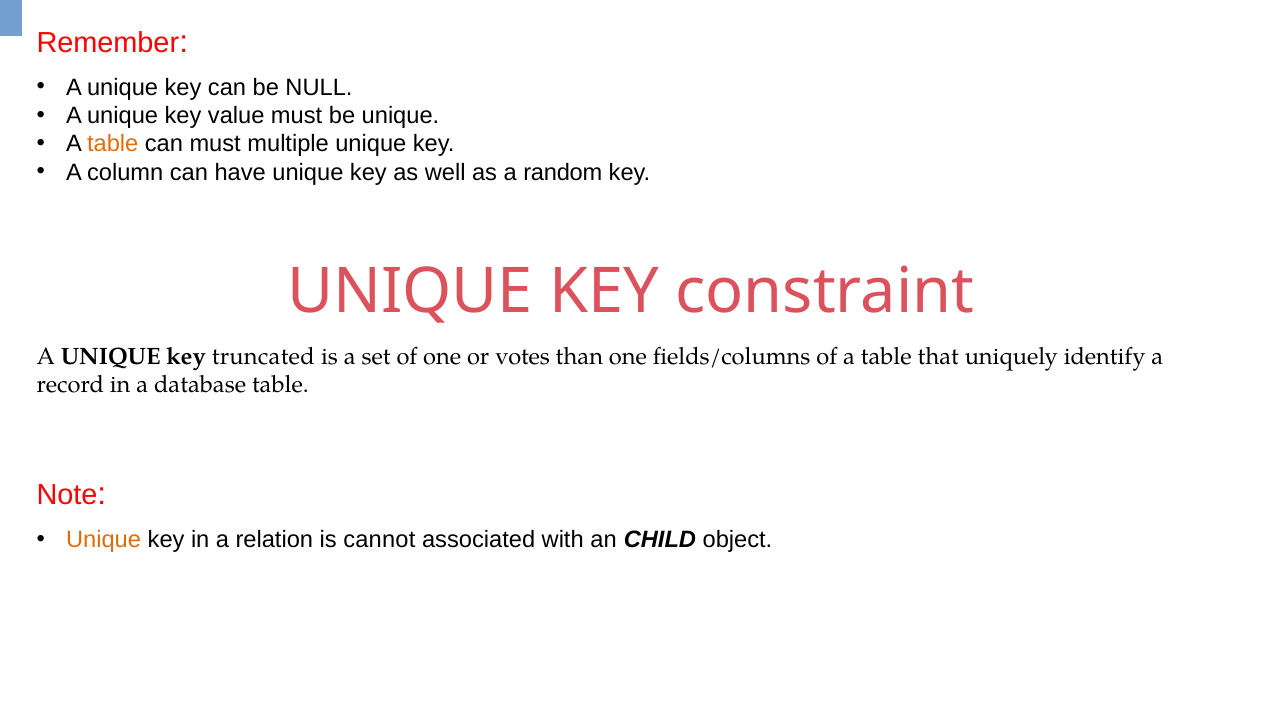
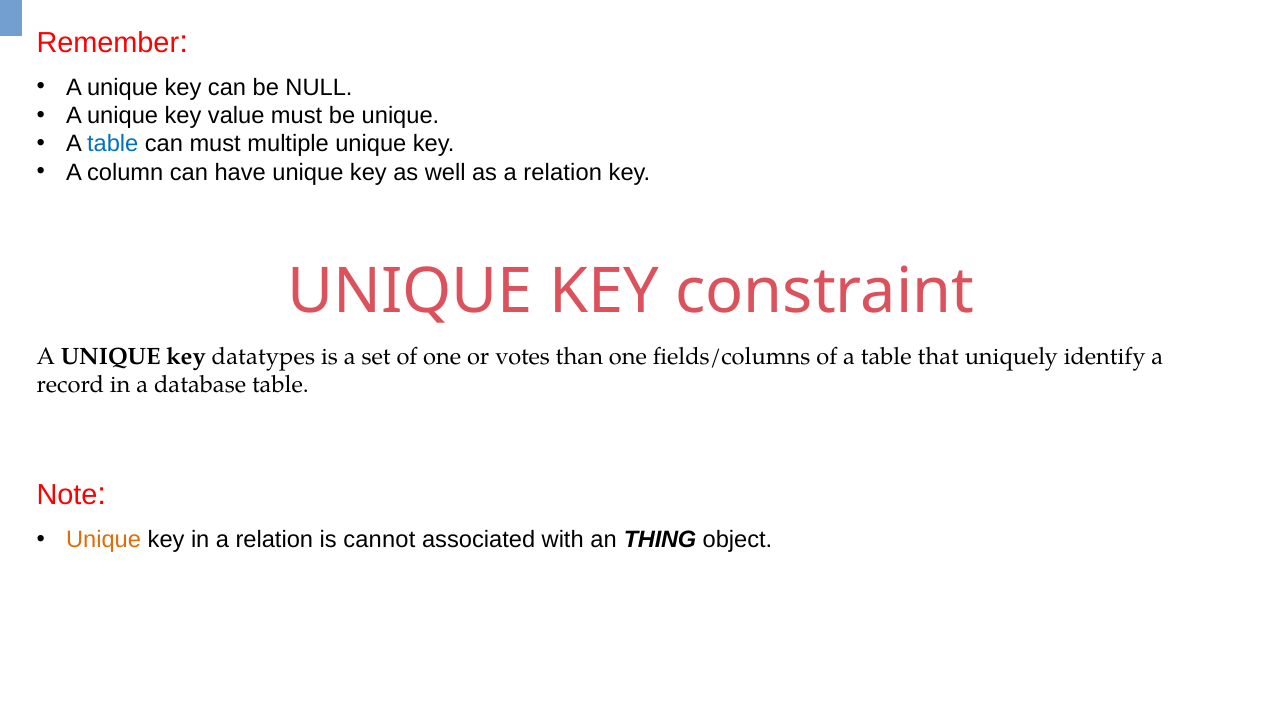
table colour: orange -> blue (113, 144)
as a random: random -> relation (563, 172)
truncated: truncated -> datatypes (263, 357)
CHILD: CHILD -> THING (660, 540)
